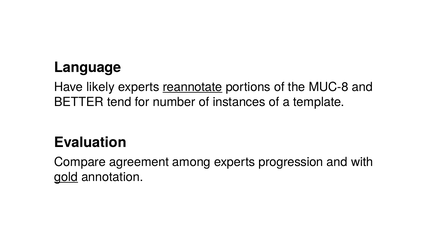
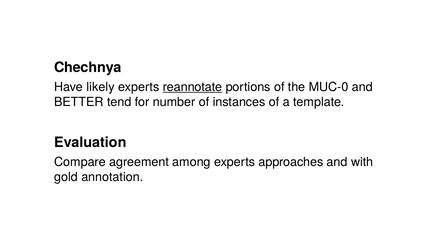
Language: Language -> Chechnya (88, 68)
MUC-8: MUC-8 -> MUC-0 (329, 87)
progression: progression -> approaches (291, 162)
gold underline: present -> none (66, 177)
